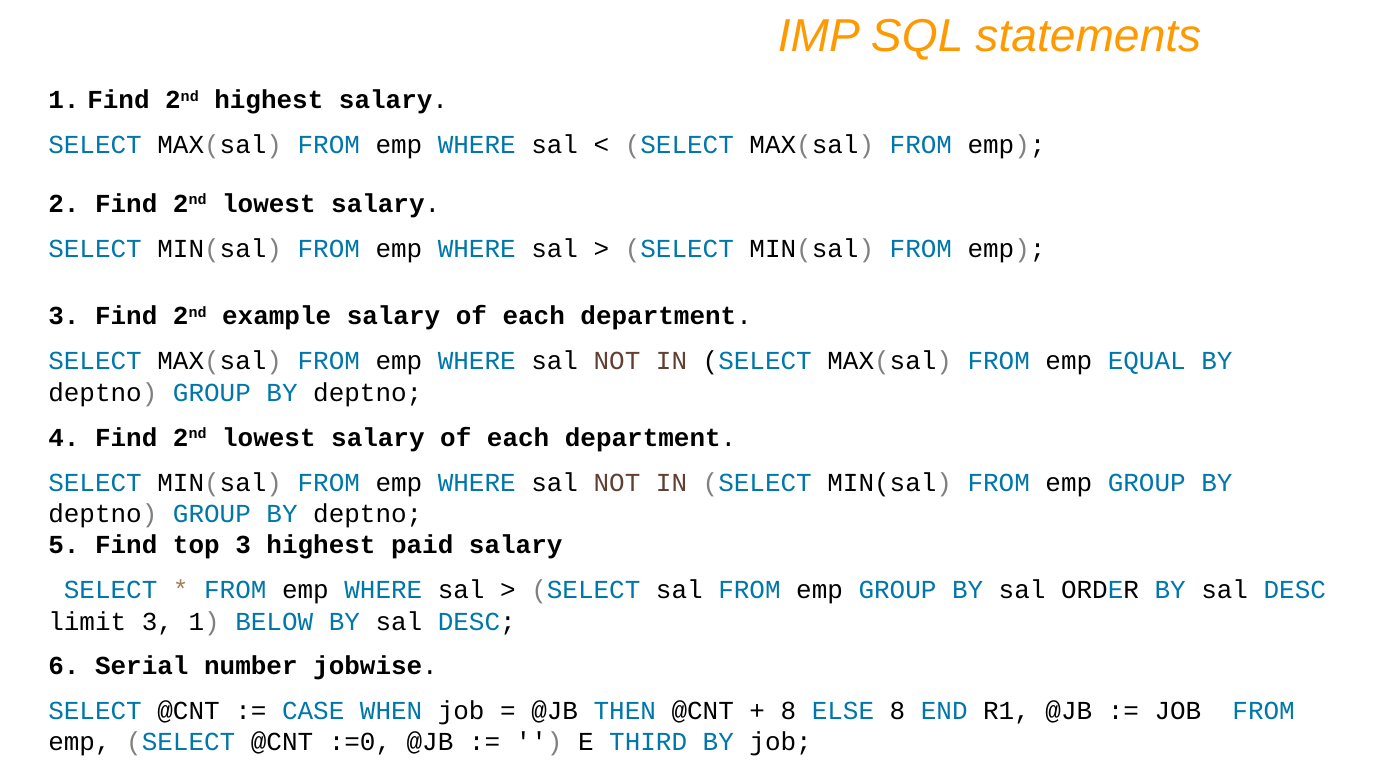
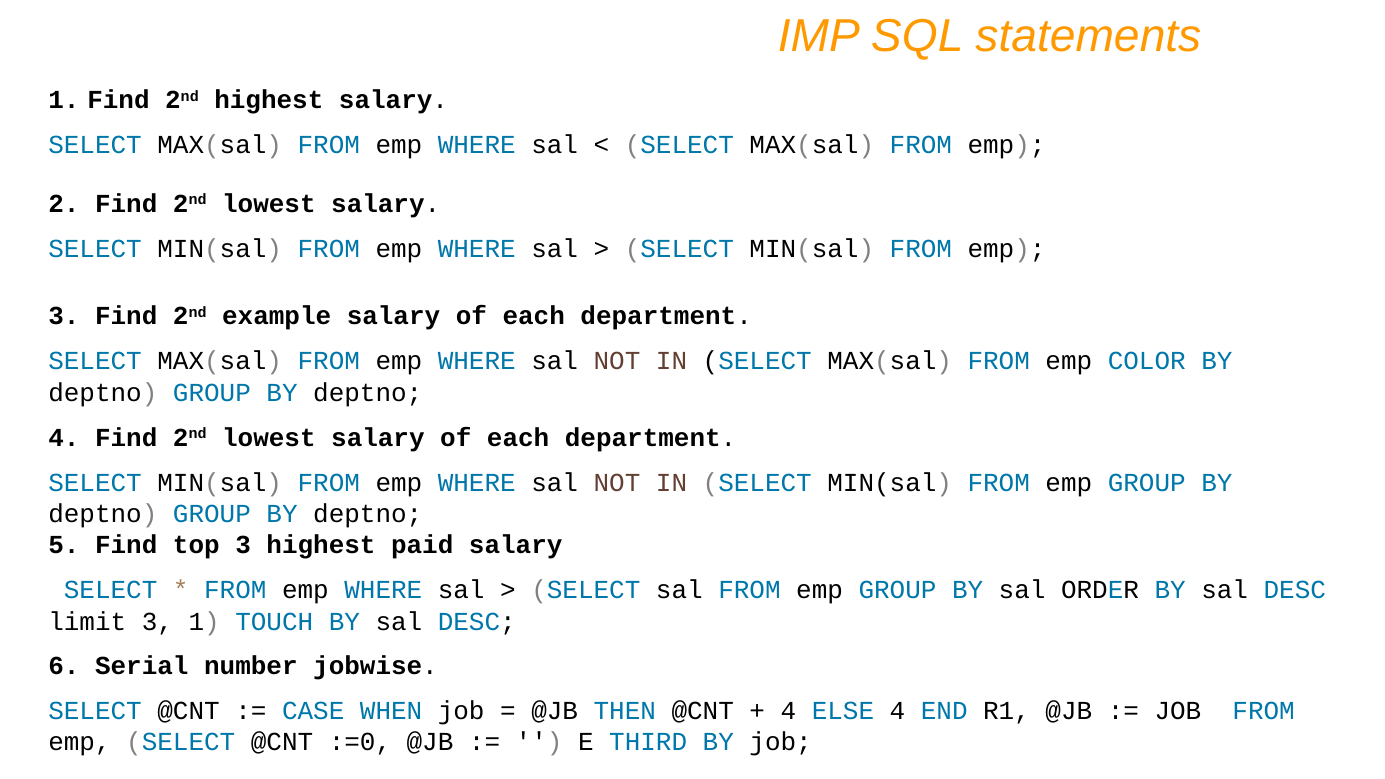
EQUAL: EQUAL -> COLOR (1147, 361)
BELOW: BELOW -> TOUCH (274, 622)
8: 8 -> 4 (788, 711)
ELSE 8: 8 -> 4 (897, 711)
